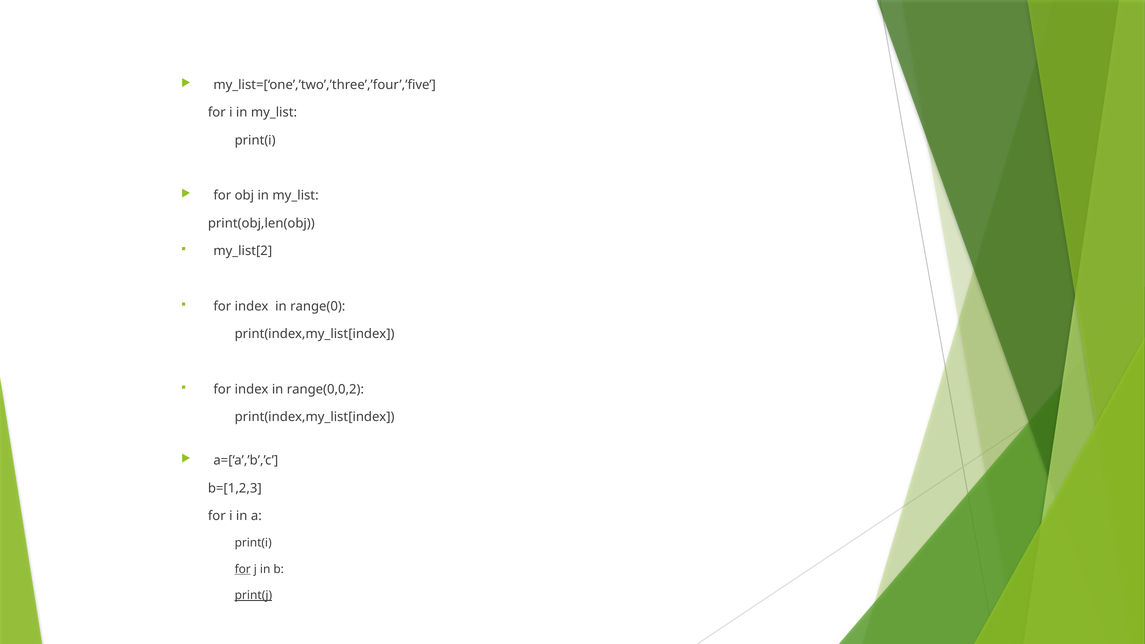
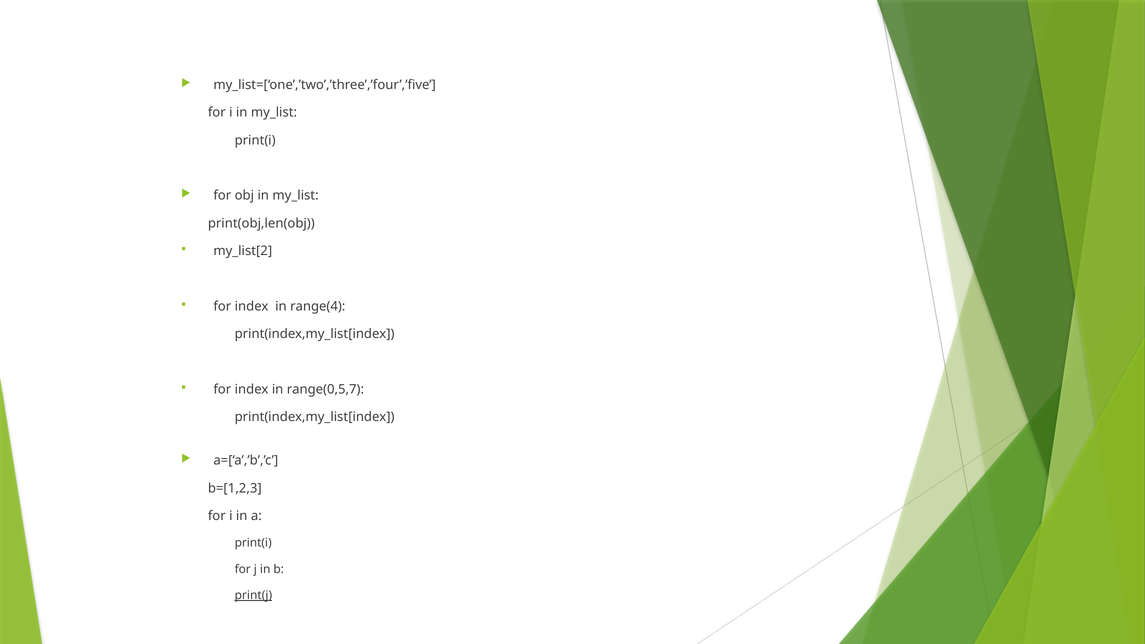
range(0: range(0 -> range(4 (318, 306)
range(0,0,2: range(0,0,2 -> range(0,5,7 (325, 390)
for underline: present -> none (243, 569)
